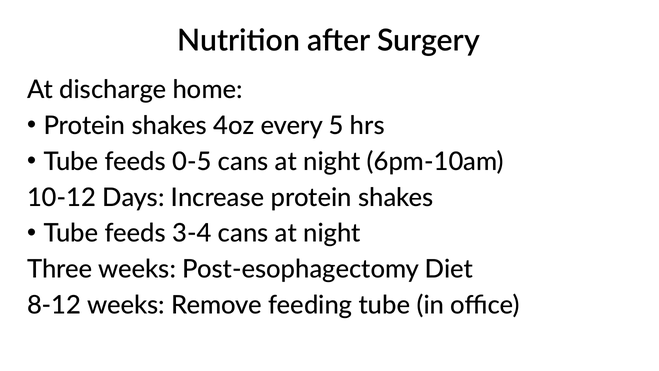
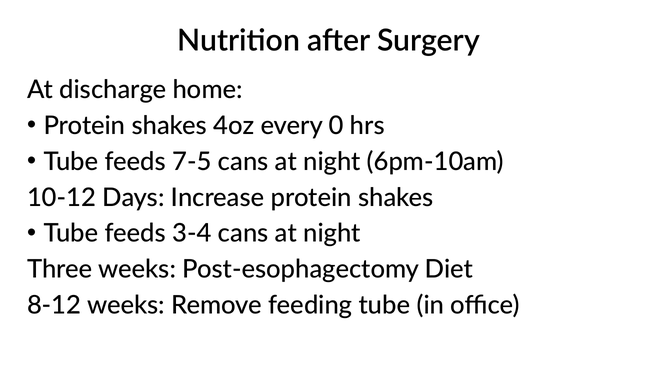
5: 5 -> 0 (336, 126)
0-5: 0-5 -> 7-5 (192, 162)
